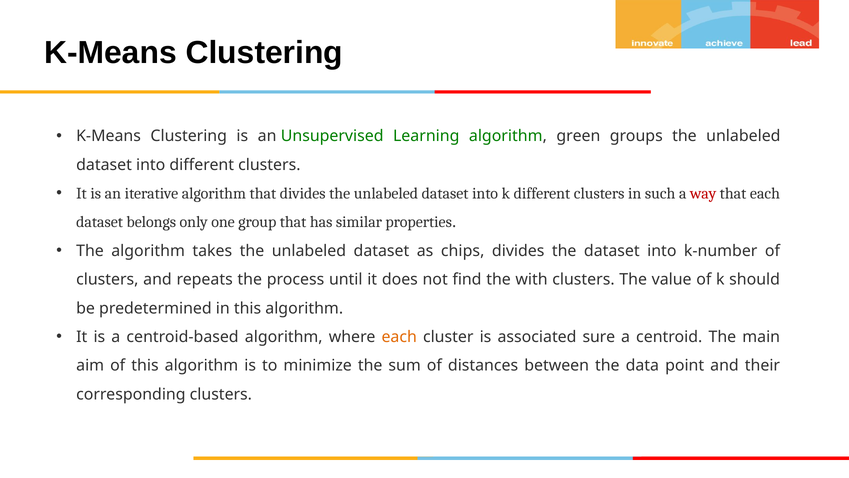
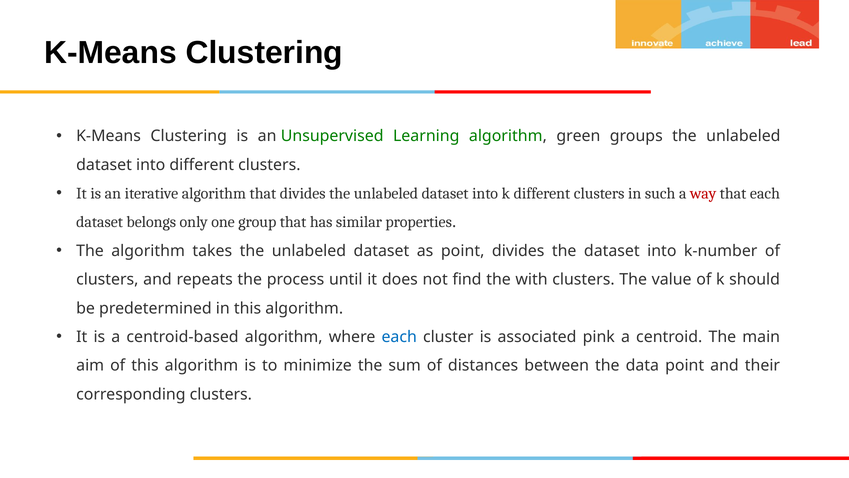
as chips: chips -> point (463, 251)
each colour: orange -> blue (399, 337)
sure: sure -> pink (599, 337)
